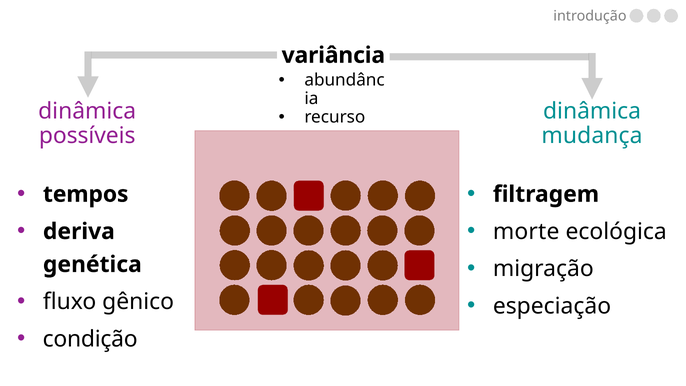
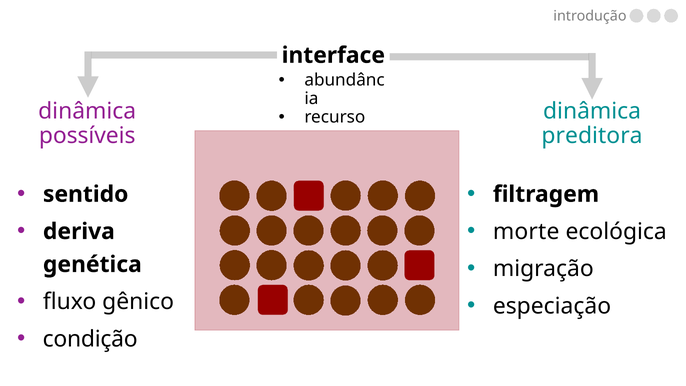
variância: variância -> interface (333, 55)
mudança: mudança -> preditora (592, 136)
tempos: tempos -> sentido (86, 194)
